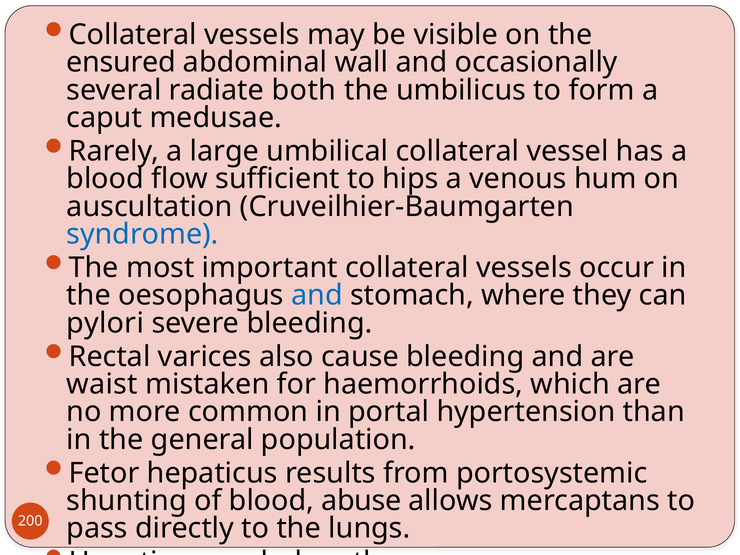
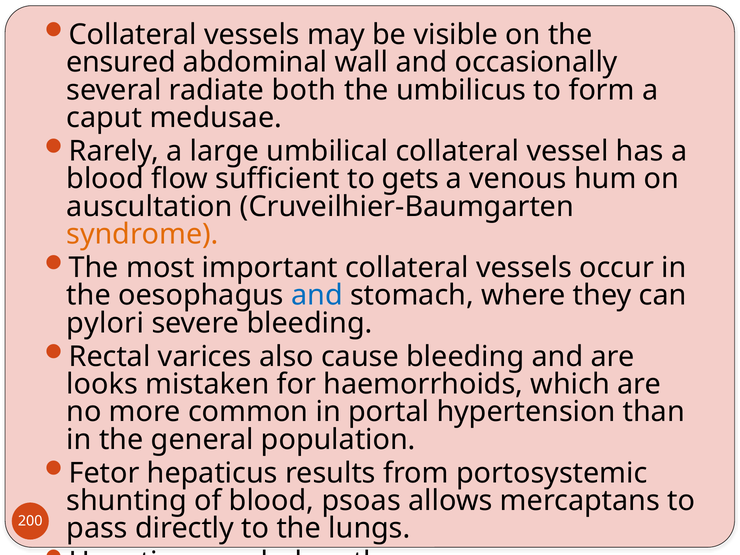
hips: hips -> gets (410, 179)
syndrome colour: blue -> orange (142, 234)
waist: waist -> looks (102, 384)
abuse: abuse -> psoas (361, 501)
